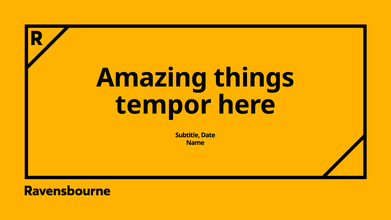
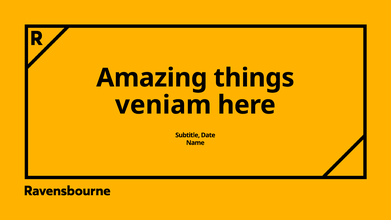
tempor: tempor -> veniam (163, 105)
